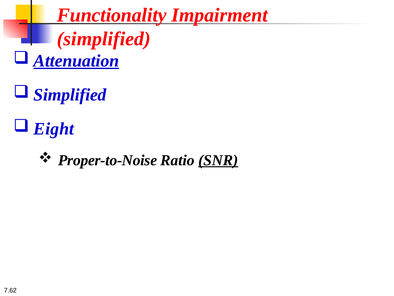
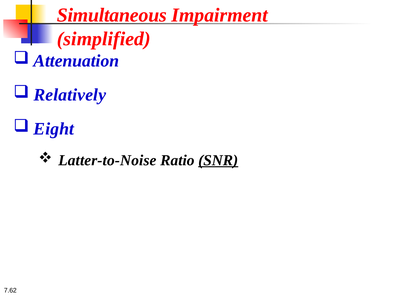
Functionality: Functionality -> Simultaneous (112, 15)
Attenuation underline: present -> none (76, 61)
Simplified: Simplified -> Relatively (70, 95)
Proper-to-Noise: Proper-to-Noise -> Latter-to-Noise (107, 160)
